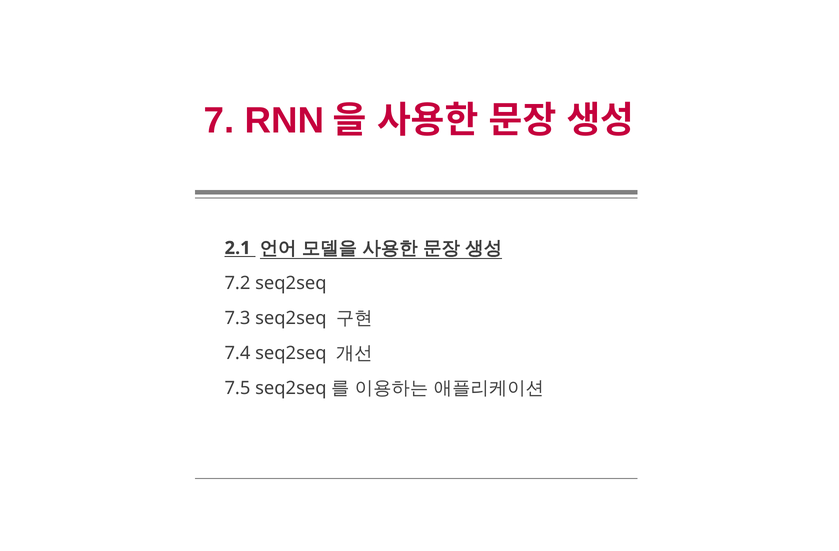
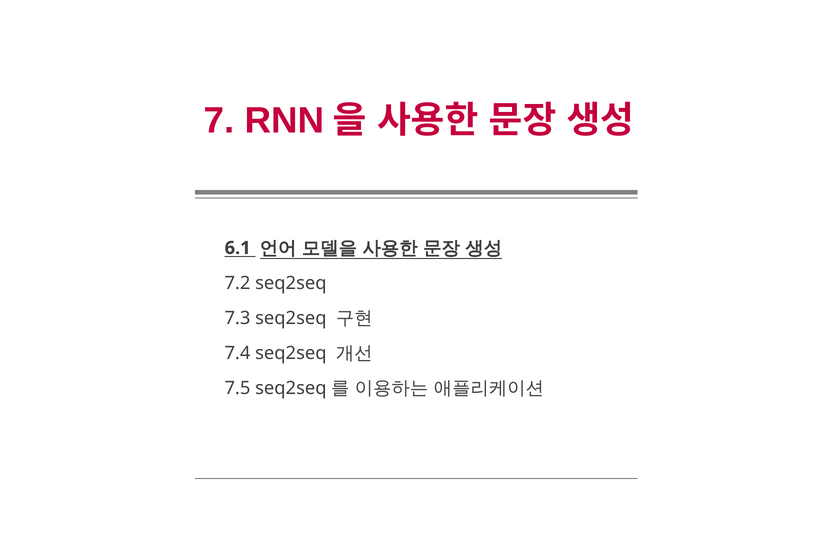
2.1: 2.1 -> 6.1 (238, 248)
